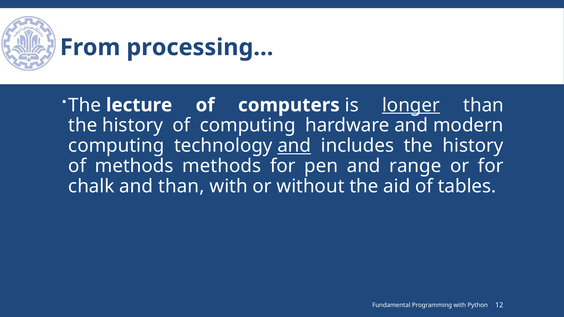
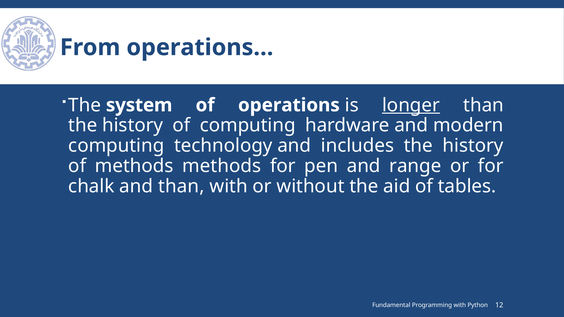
processing…: processing… -> operations… (200, 47)
lecture: lecture -> system (139, 105)
computers: computers -> operations (289, 105)
and underline: present -> none (294, 146)
